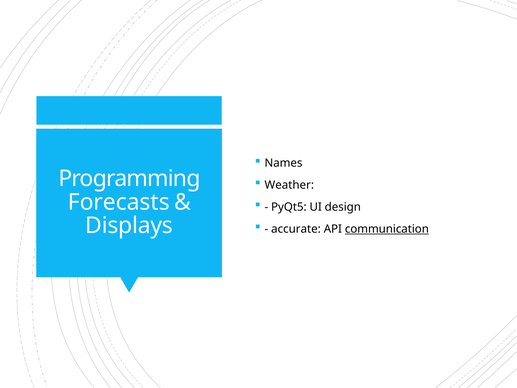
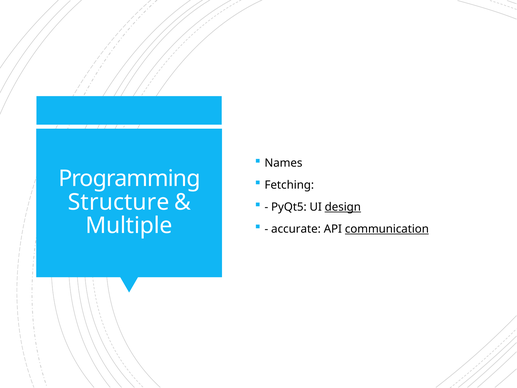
Weather: Weather -> Fetching (289, 185)
Forecasts: Forecasts -> Structure (119, 202)
design underline: none -> present (343, 207)
Displays: Displays -> Multiple (129, 225)
